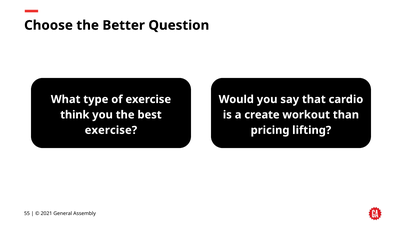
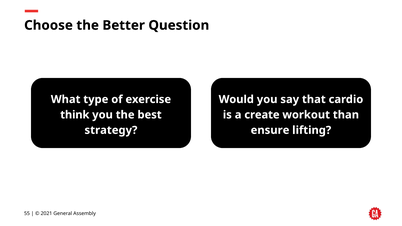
exercise: exercise -> strategy (111, 130)
pricing: pricing -> ensure (270, 130)
